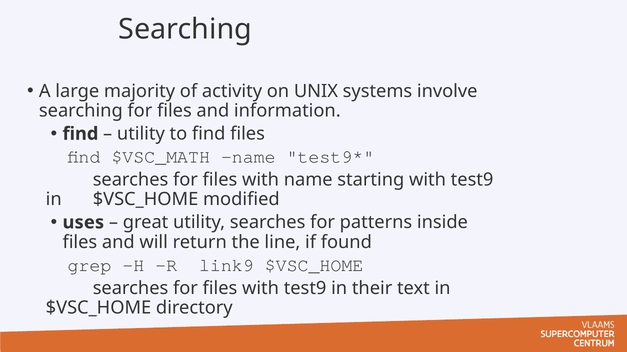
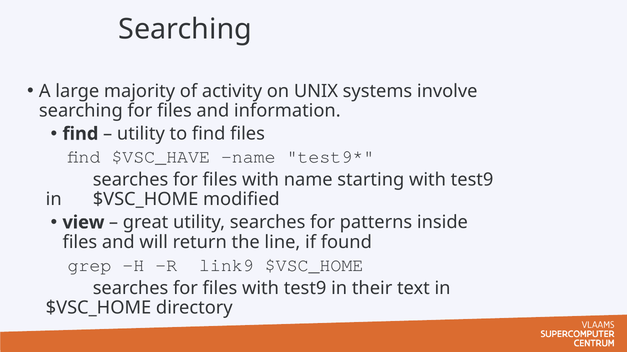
$VSC_MATH: $VSC_MATH -> $VSC_HAVE (161, 157)
uses: uses -> view (83, 223)
